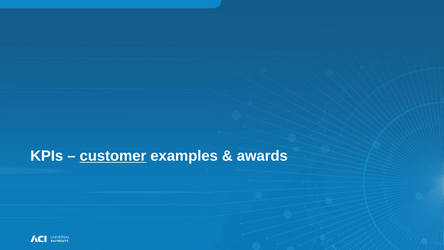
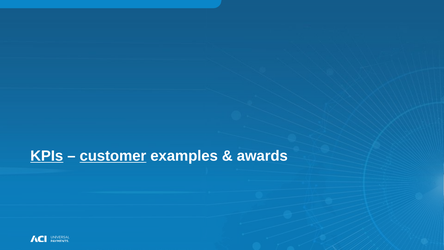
KPIs underline: none -> present (47, 156)
